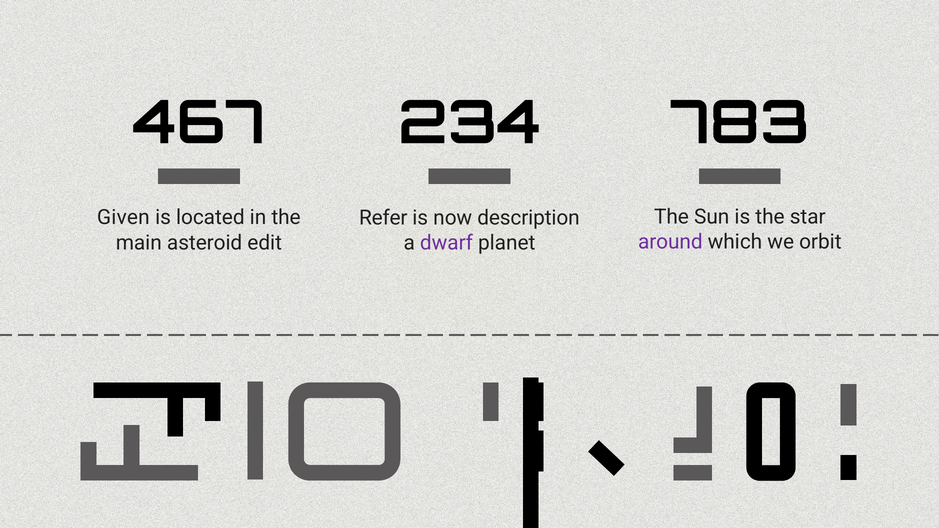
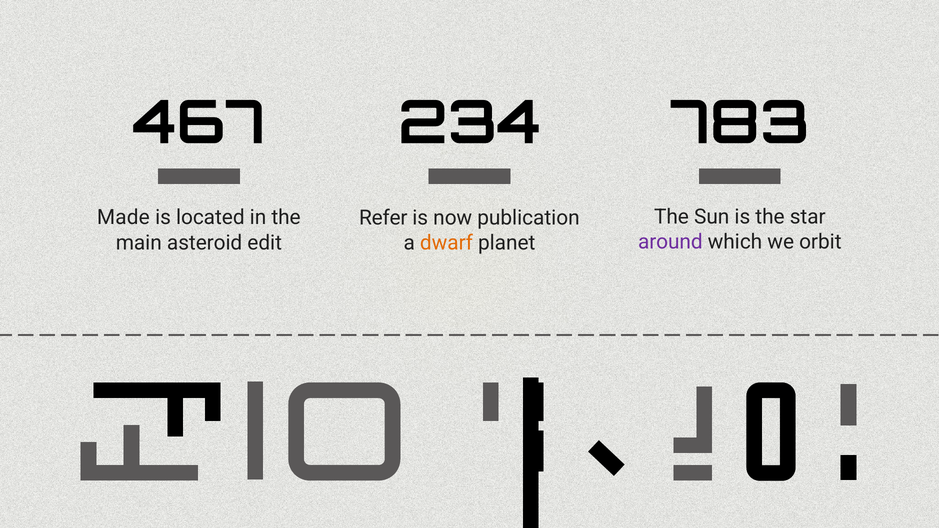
Given: Given -> Made (123, 218)
description: description -> publication (528, 218)
dwarf colour: purple -> orange (446, 243)
